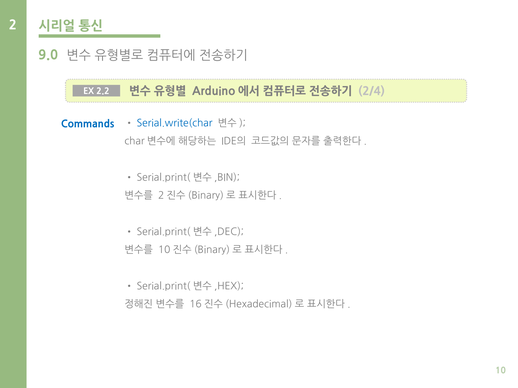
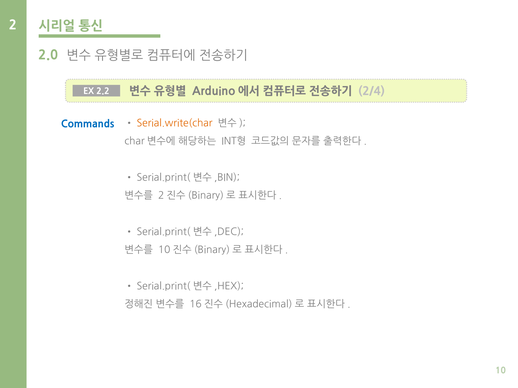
9.0: 9.0 -> 2.0 (48, 55)
Serial.write(char colour: blue -> orange (175, 123)
IDE의: IDE의 -> INT형 (234, 142)
